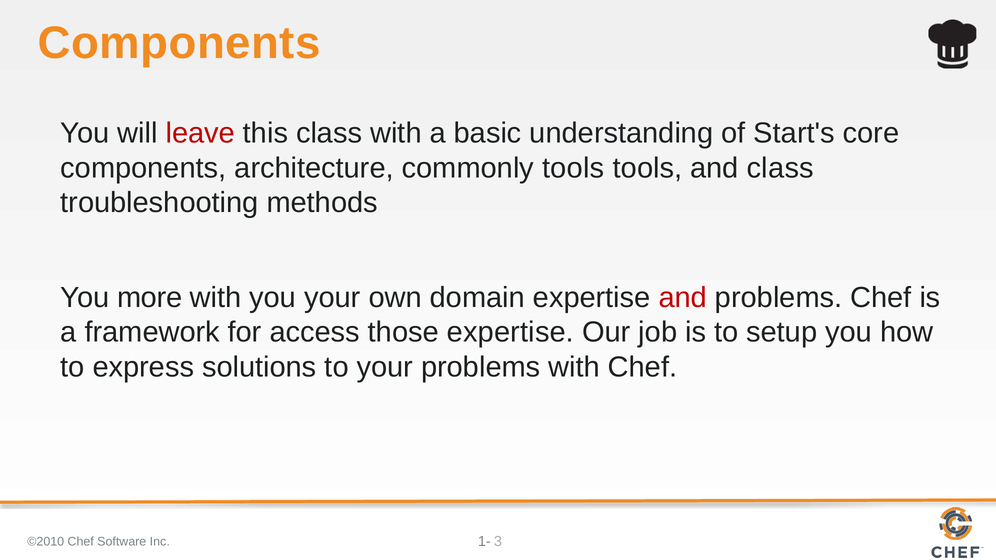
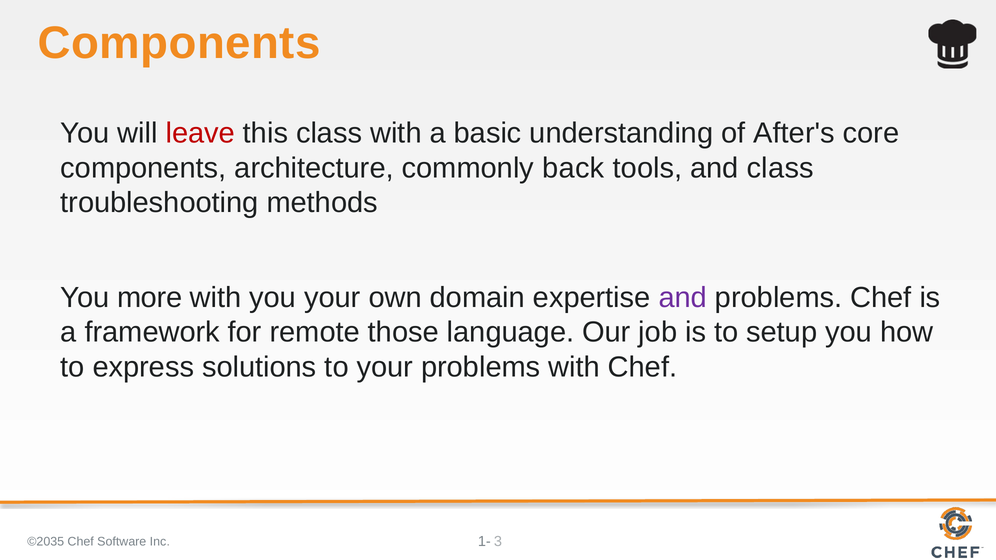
Start's: Start's -> After's (794, 133)
commonly tools: tools -> back (573, 168)
and colour: red -> purple (683, 298)
access: access -> remote (315, 333)
those expertise: expertise -> language (511, 333)
©2010: ©2010 -> ©2035 (46, 542)
